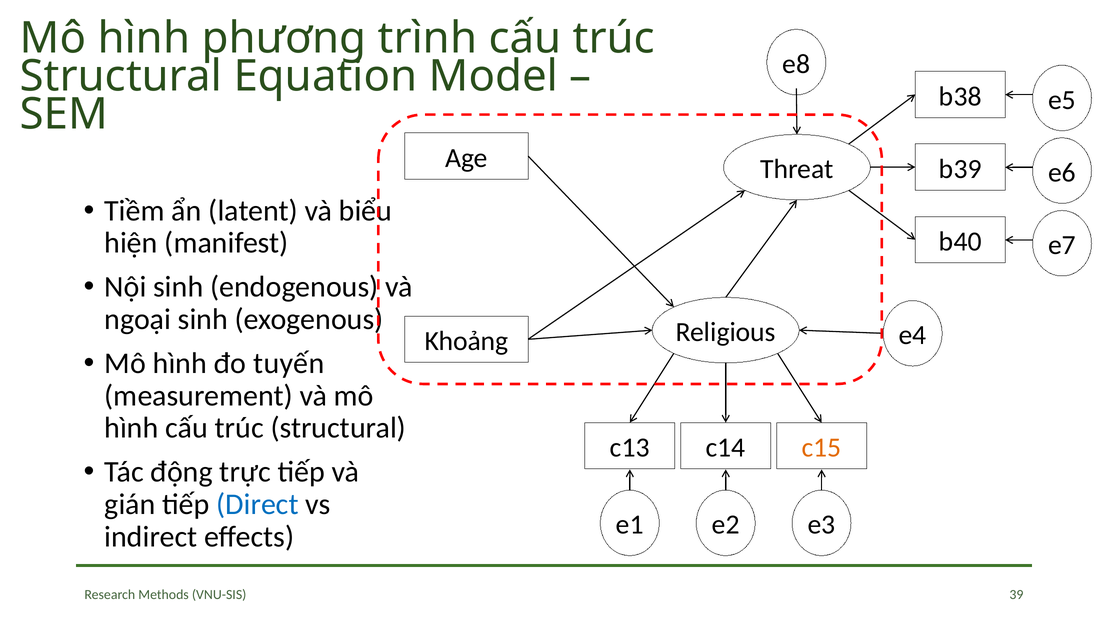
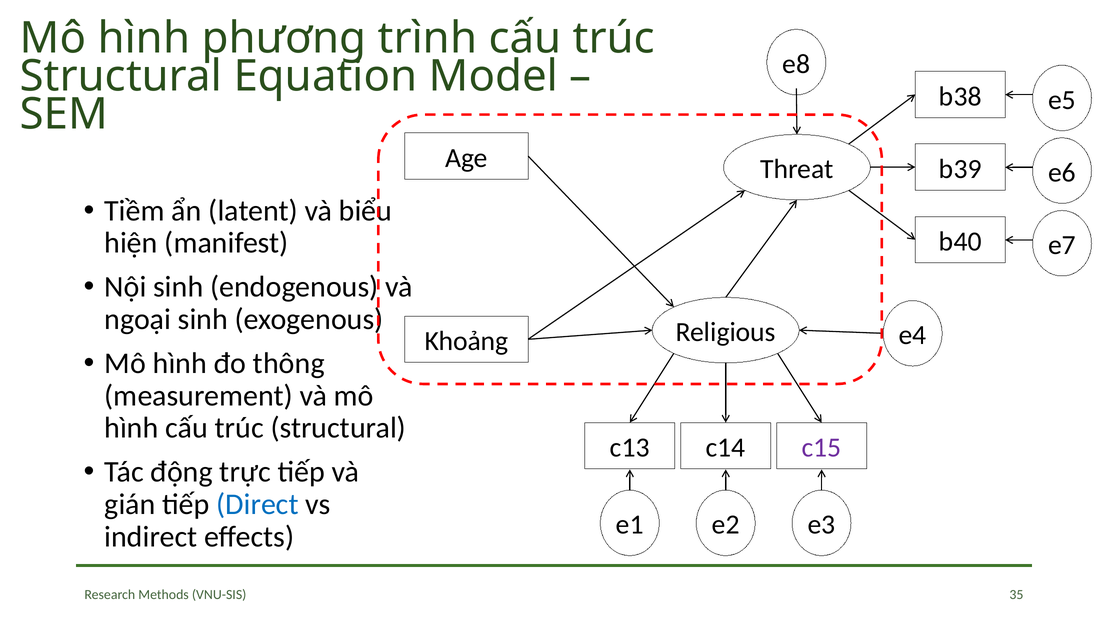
tuyến: tuyến -> thông (289, 363)
c15 colour: orange -> purple (822, 448)
39: 39 -> 35 (1016, 595)
